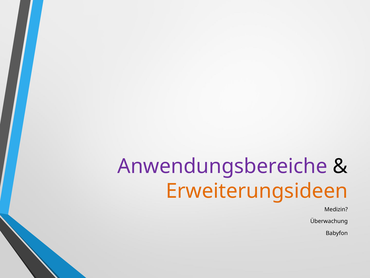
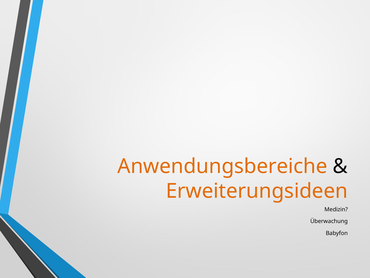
Anwendungsbereiche colour: purple -> orange (222, 166)
